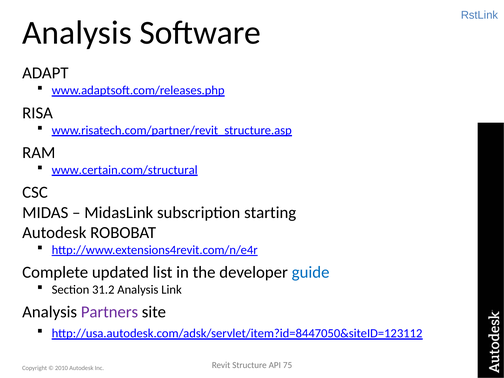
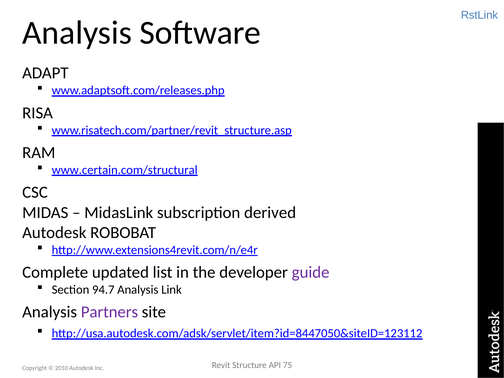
starting: starting -> derived (270, 213)
guide colour: blue -> purple (311, 272)
31.2: 31.2 -> 94.7 (103, 290)
